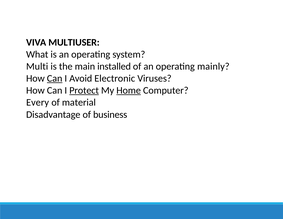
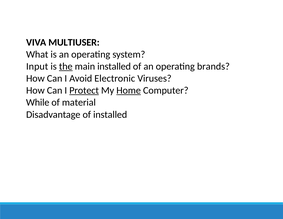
Multi: Multi -> Input (37, 66)
the underline: none -> present (66, 66)
mainly: mainly -> brands (213, 66)
Can underline: present -> none (55, 78)
Every: Every -> While (38, 102)
of business: business -> installed (110, 114)
